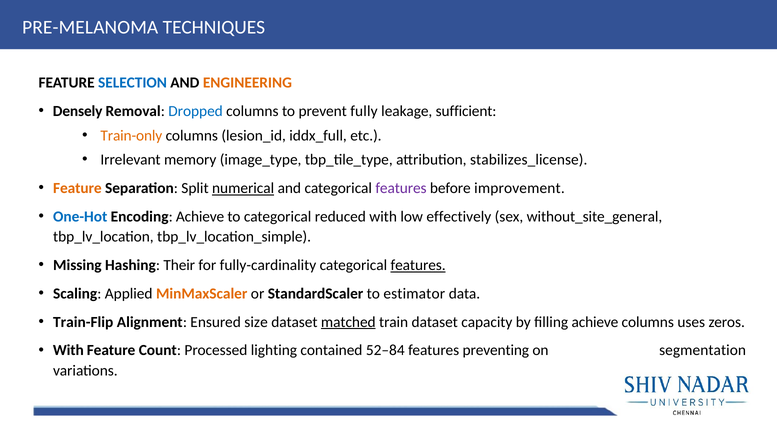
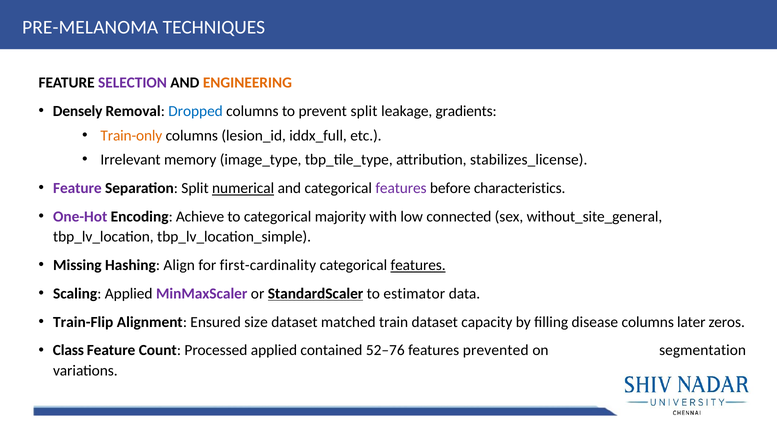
SELECTION colour: blue -> purple (133, 83)
prevent fully: fully -> split (364, 111)
sufficient: sufficient -> gradients (466, 111)
Feature colour: orange -> purple (77, 188)
improvement: improvement -> characteristics (520, 188)
One-Hot colour: blue -> purple (80, 217)
reduced: reduced -> majority (340, 217)
effectively: effectively -> connected (459, 217)
Their: Their -> Align (179, 265)
fully-cardinality: fully-cardinality -> first-cardinality (268, 265)
MinMaxScaler colour: orange -> purple (202, 294)
StandardScaler underline: none -> present (316, 294)
matched underline: present -> none (348, 322)
filling achieve: achieve -> disease (595, 322)
uses: uses -> later (691, 322)
With: With -> Class (68, 350)
Processed lighting: lighting -> applied (274, 350)
52–84: 52–84 -> 52–76 (385, 350)
preventing: preventing -> prevented (496, 350)
